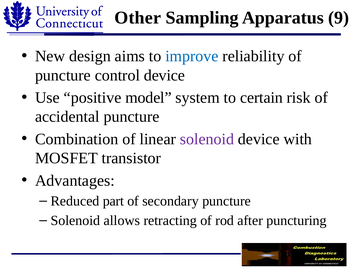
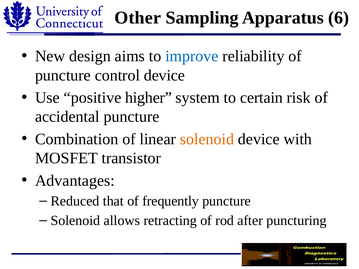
9: 9 -> 6 (339, 18)
model: model -> higher (148, 98)
solenoid colour: purple -> orange (207, 139)
part: part -> that (113, 201)
secondary: secondary -> frequently (171, 201)
